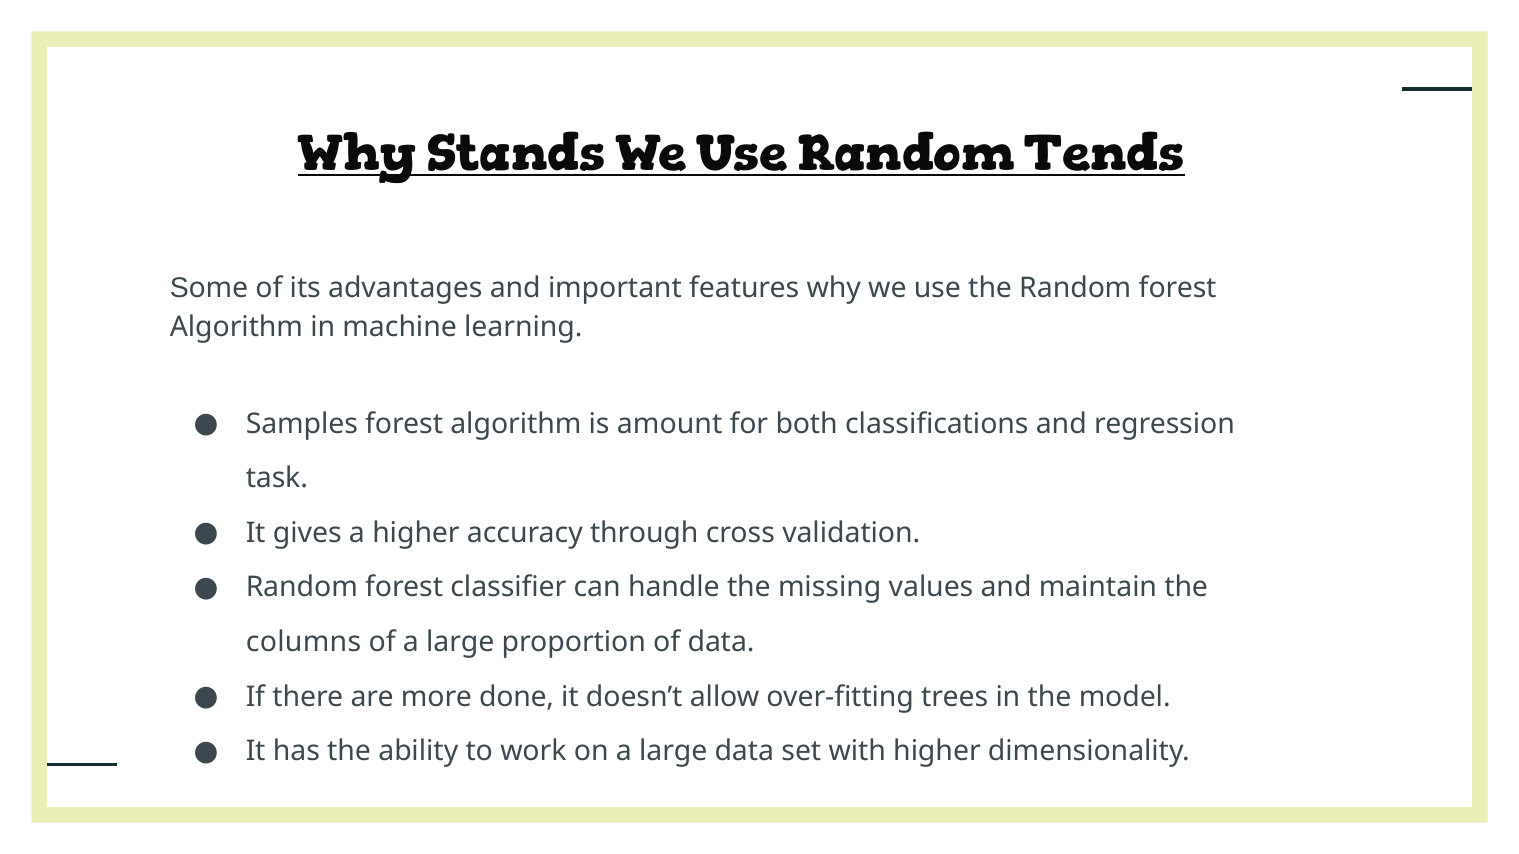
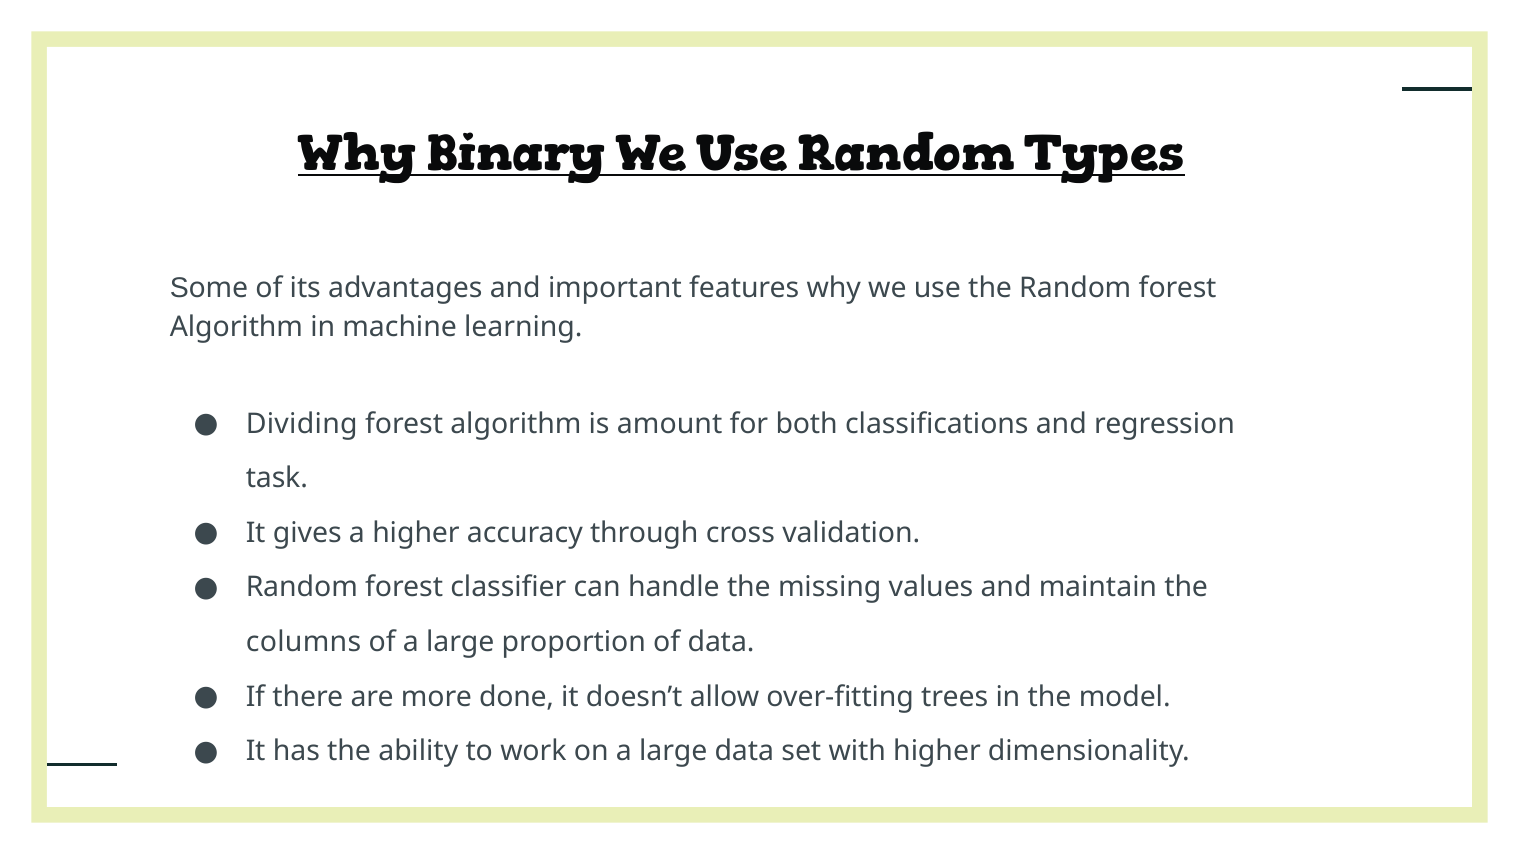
Stands: Stands -> Binary (516, 153)
Tends: Tends -> Types (1105, 153)
Samples: Samples -> Dividing (302, 424)
